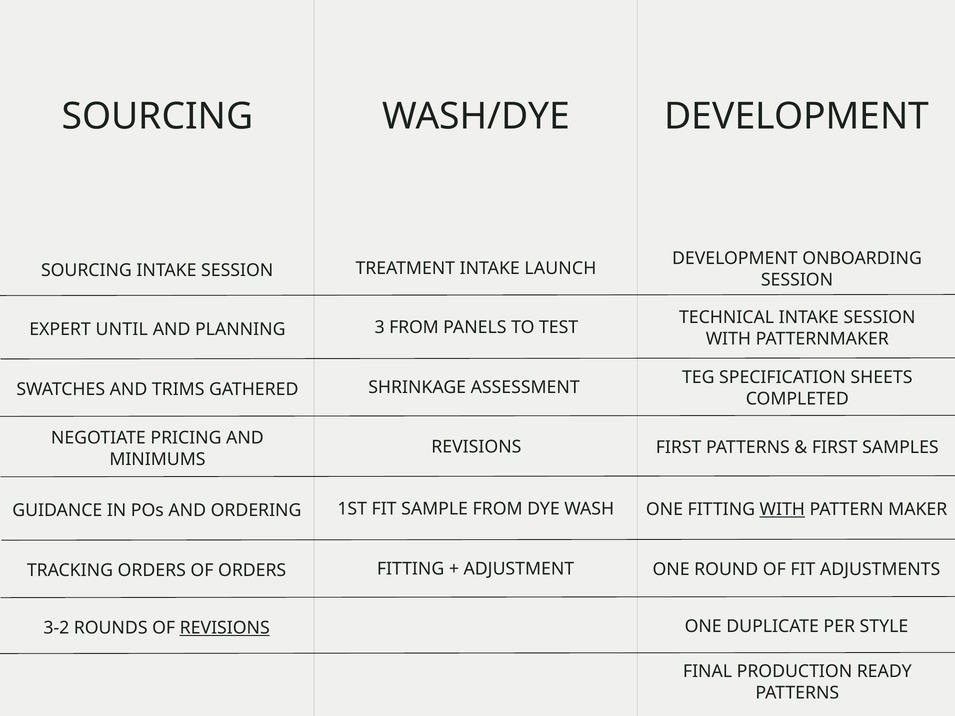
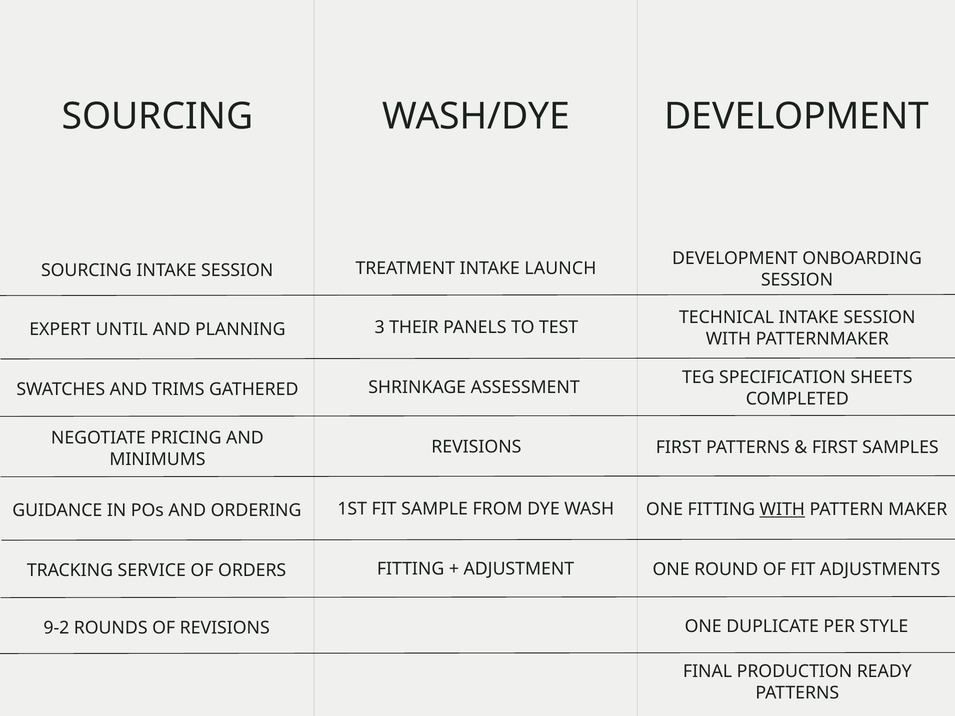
3 FROM: FROM -> THEIR (414, 328)
TRACKING ORDERS: ORDERS -> SERVICE (152, 571)
3-2: 3-2 -> 9-2 (56, 628)
REVISIONS underline: present -> none (225, 628)
